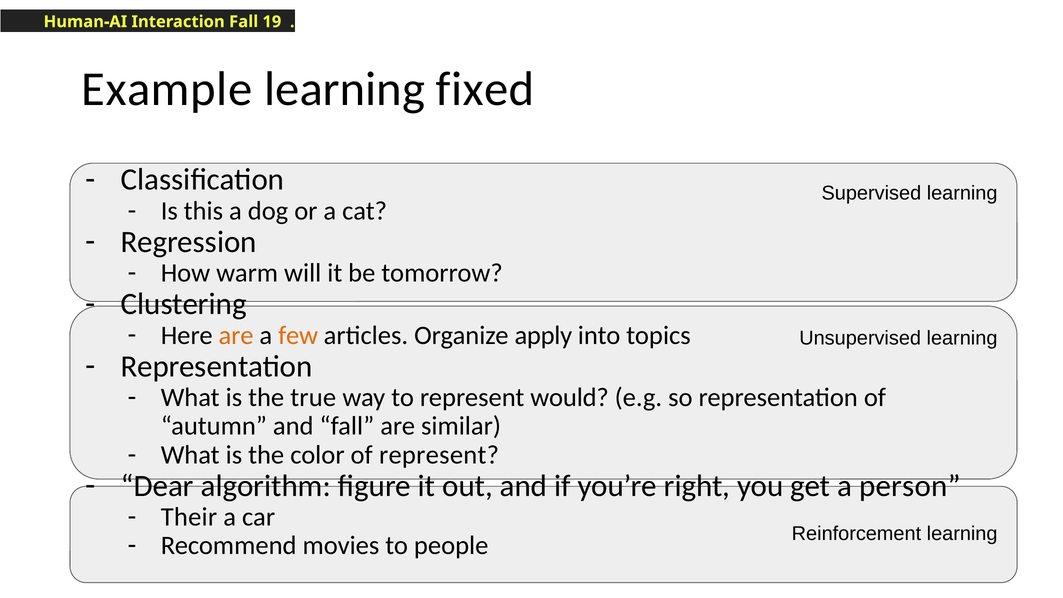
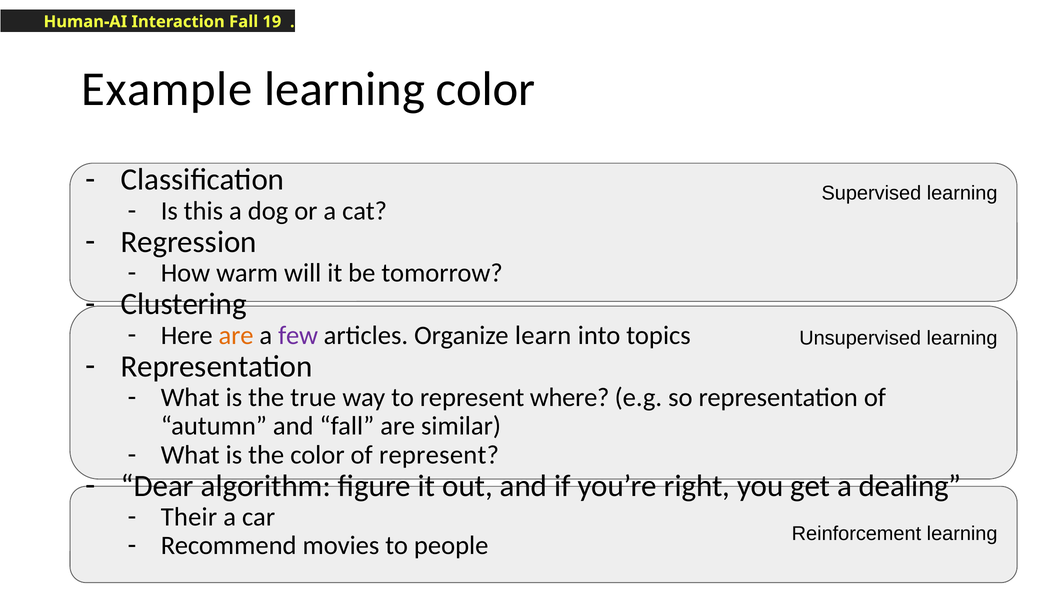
learning fixed: fixed -> color (486, 89)
few colour: orange -> purple (298, 335)
apply: apply -> learn (543, 335)
would: would -> where (570, 397)
person: person -> dealing (910, 486)
